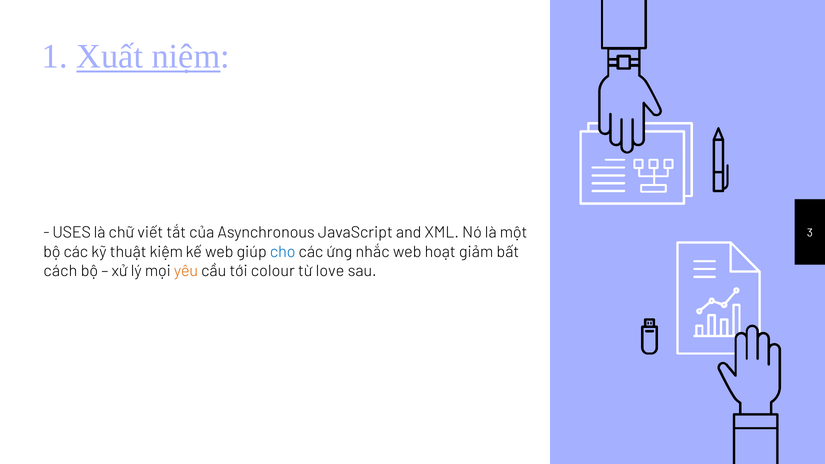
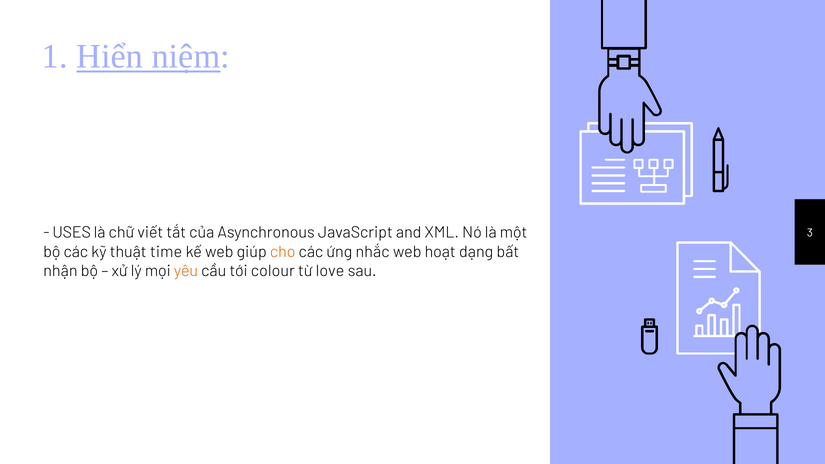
Xuất: Xuất -> Hiển (110, 56)
kiệm: kiệm -> time (166, 252)
cho colour: blue -> orange (283, 252)
giảm: giảm -> dạng (476, 252)
cách: cách -> nhận (60, 271)
